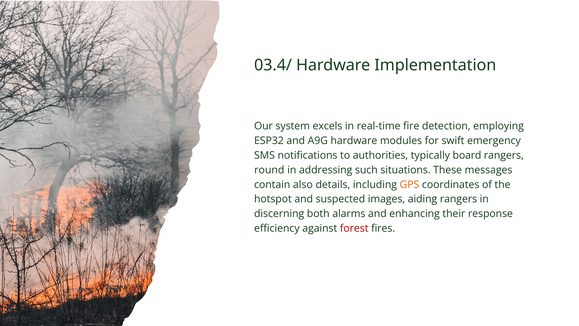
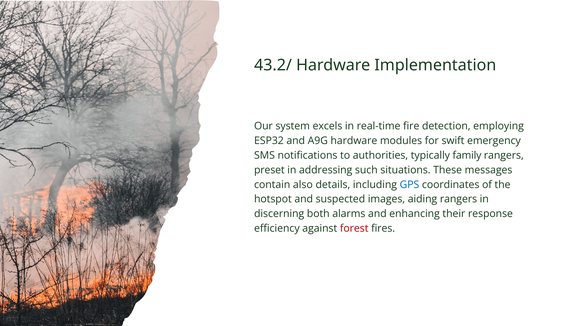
03.4/: 03.4/ -> 43.2/ (273, 65)
board: board -> family (467, 155)
round: round -> preset (269, 170)
GPS colour: orange -> blue (409, 184)
